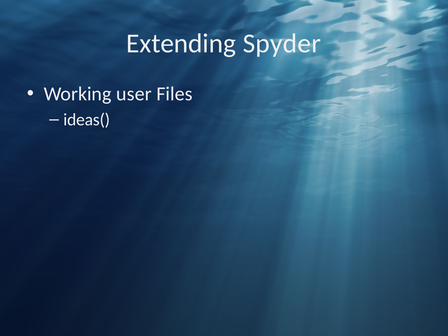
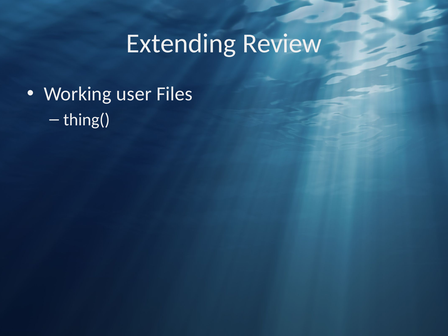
Spyder: Spyder -> Review (282, 43)
ideas(: ideas( -> thing( (87, 120)
